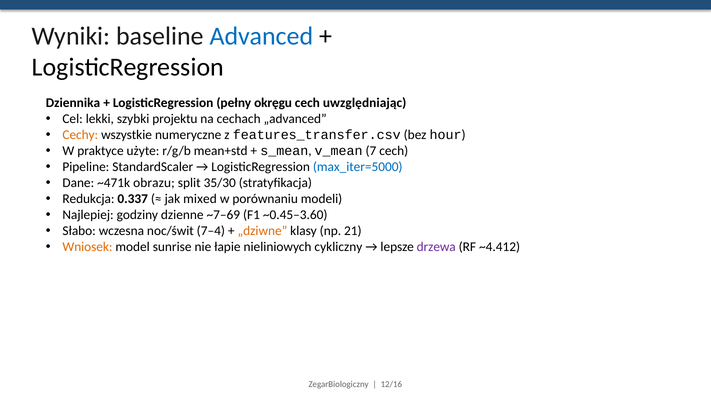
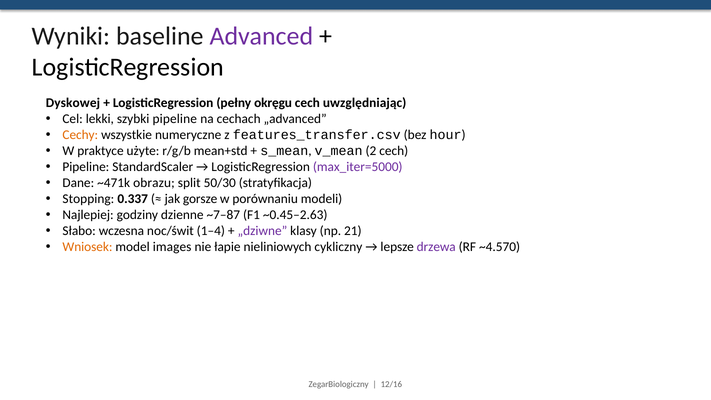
Advanced colour: blue -> purple (262, 36)
Dziennika: Dziennika -> Dyskowej (73, 103)
szybki projektu: projektu -> pipeline (175, 119)
7: 7 -> 2 (371, 151)
max_iter=5000 colour: blue -> purple (358, 167)
35/30: 35/30 -> 50/30 (220, 183)
Redukcja: Redukcja -> Stopping (88, 199)
mixed: mixed -> gorsze (200, 199)
~7–69: ~7–69 -> ~7–87 (223, 215)
~0.45–3.60: ~0.45–3.60 -> ~0.45–2.63 (295, 215)
7–4: 7–4 -> 1–4 (211, 231)
„dziwne colour: orange -> purple (262, 231)
sunrise: sunrise -> images (172, 247)
~4.412: ~4.412 -> ~4.570 (500, 247)
